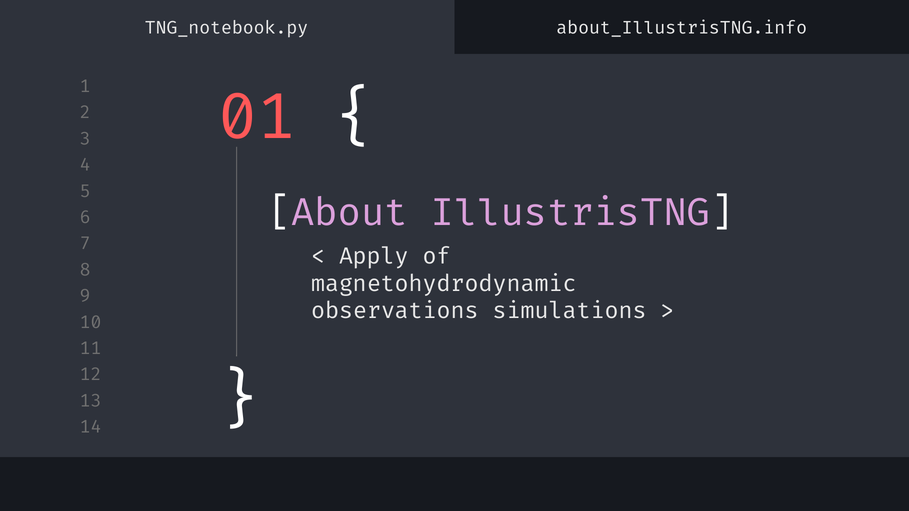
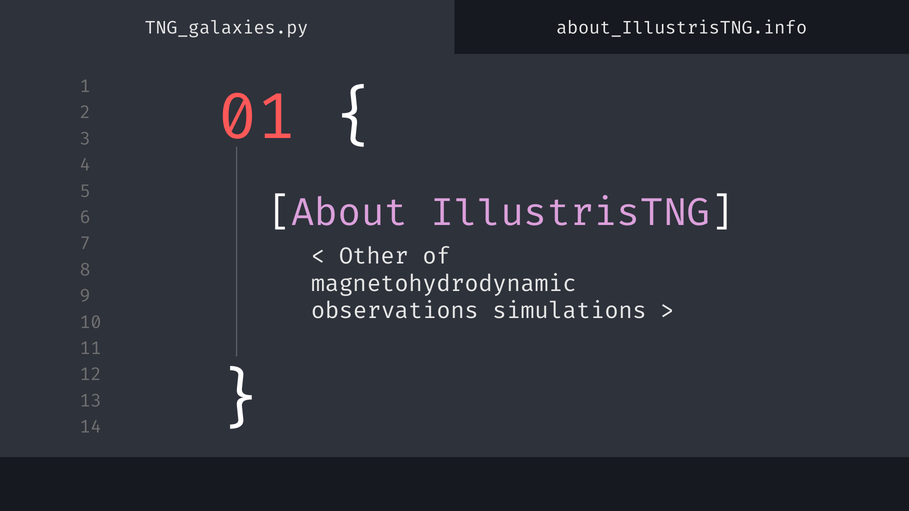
TNG_notebook.py: TNG_notebook.py -> TNG_galaxies.py (226, 28)
Apply: Apply -> Other (374, 257)
